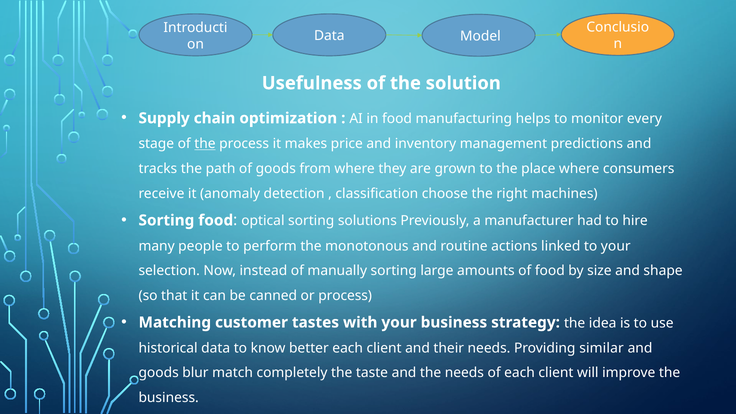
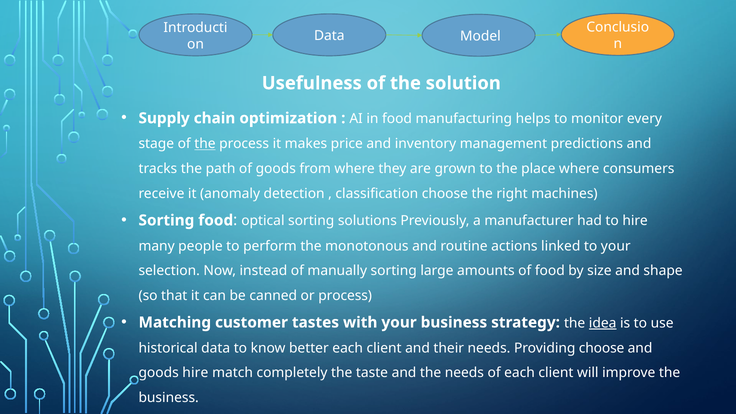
idea underline: none -> present (603, 323)
Providing similar: similar -> choose (602, 348)
goods blur: blur -> hire (195, 373)
